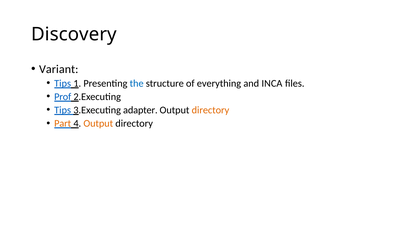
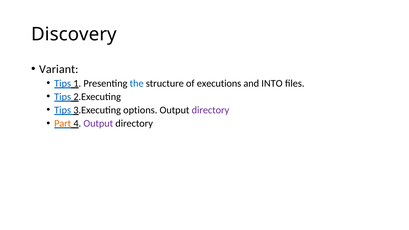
everything: everything -> executions (219, 83)
INCA: INCA -> INTO (272, 83)
Prof: Prof -> Tips (63, 97)
adapter: adapter -> options (140, 110)
directory colour: orange -> purple (210, 110)
Output colour: orange -> purple (98, 123)
